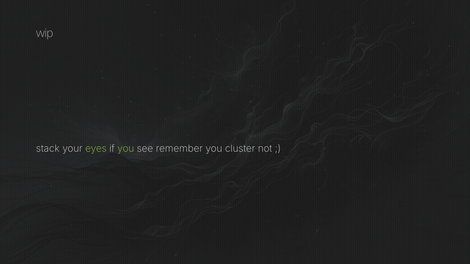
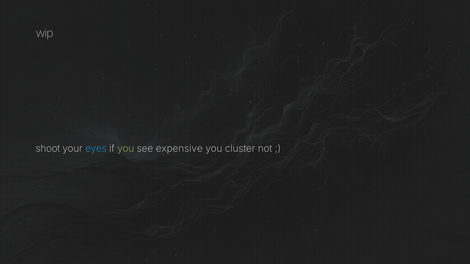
stack: stack -> shoot (48, 149)
eyes colour: light green -> light blue (96, 149)
remember: remember -> expensive (179, 149)
